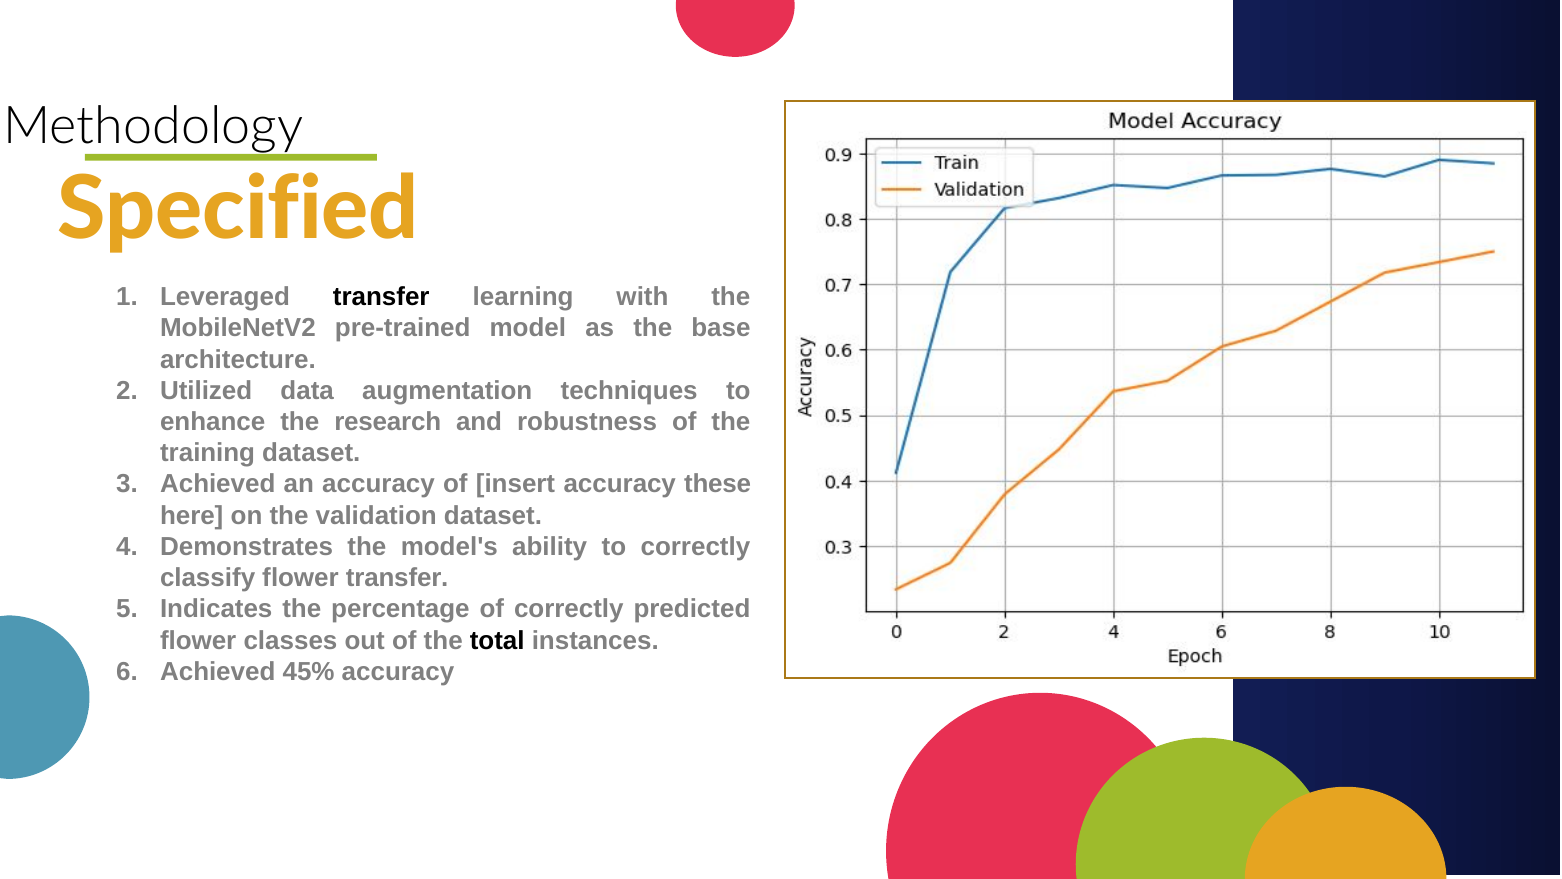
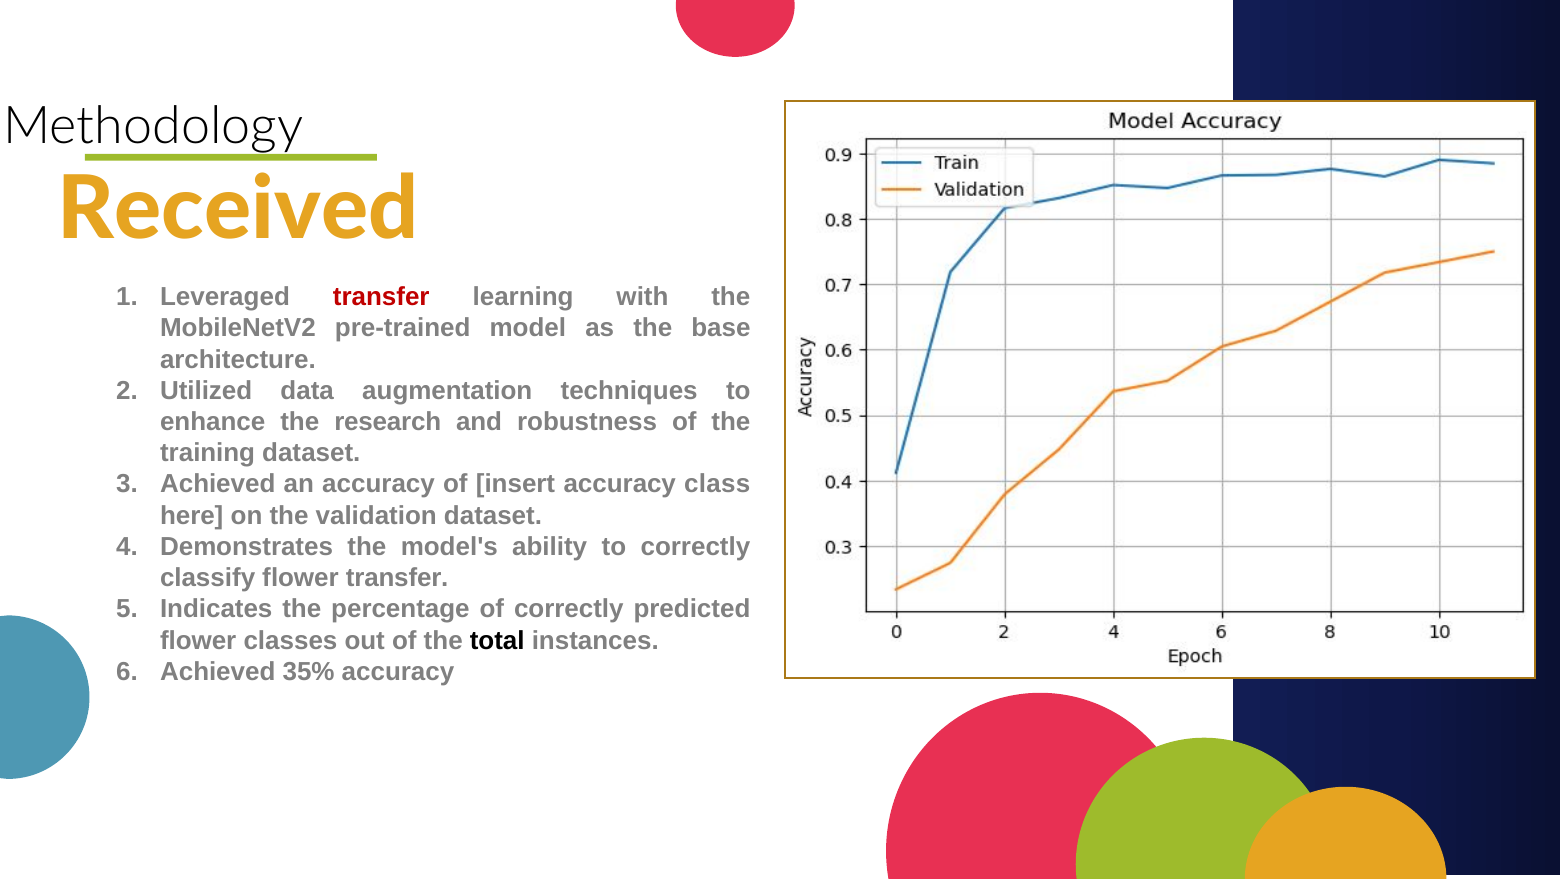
Specified: Specified -> Received (238, 210)
transfer colour: black -> red (381, 297)
these: these -> class (717, 484)
45%: 45% -> 35% (309, 672)
